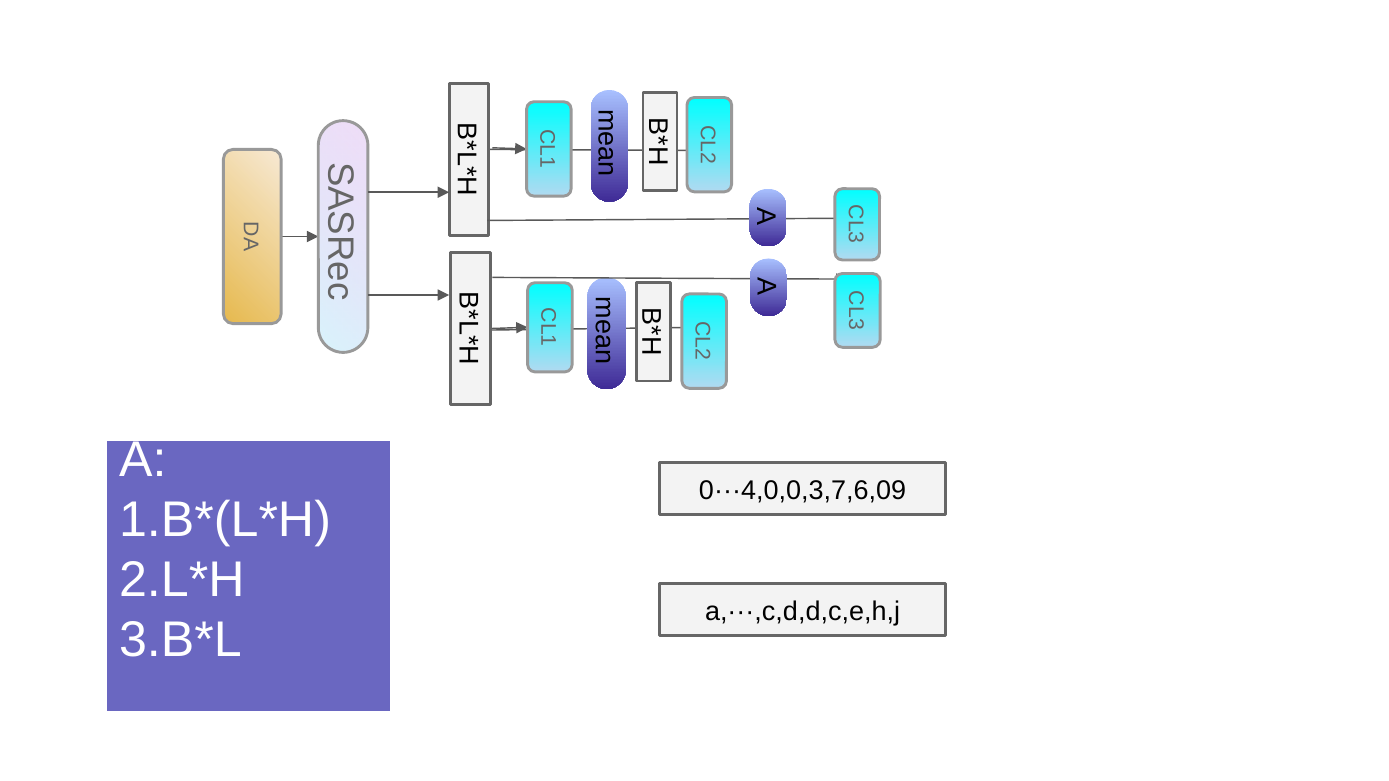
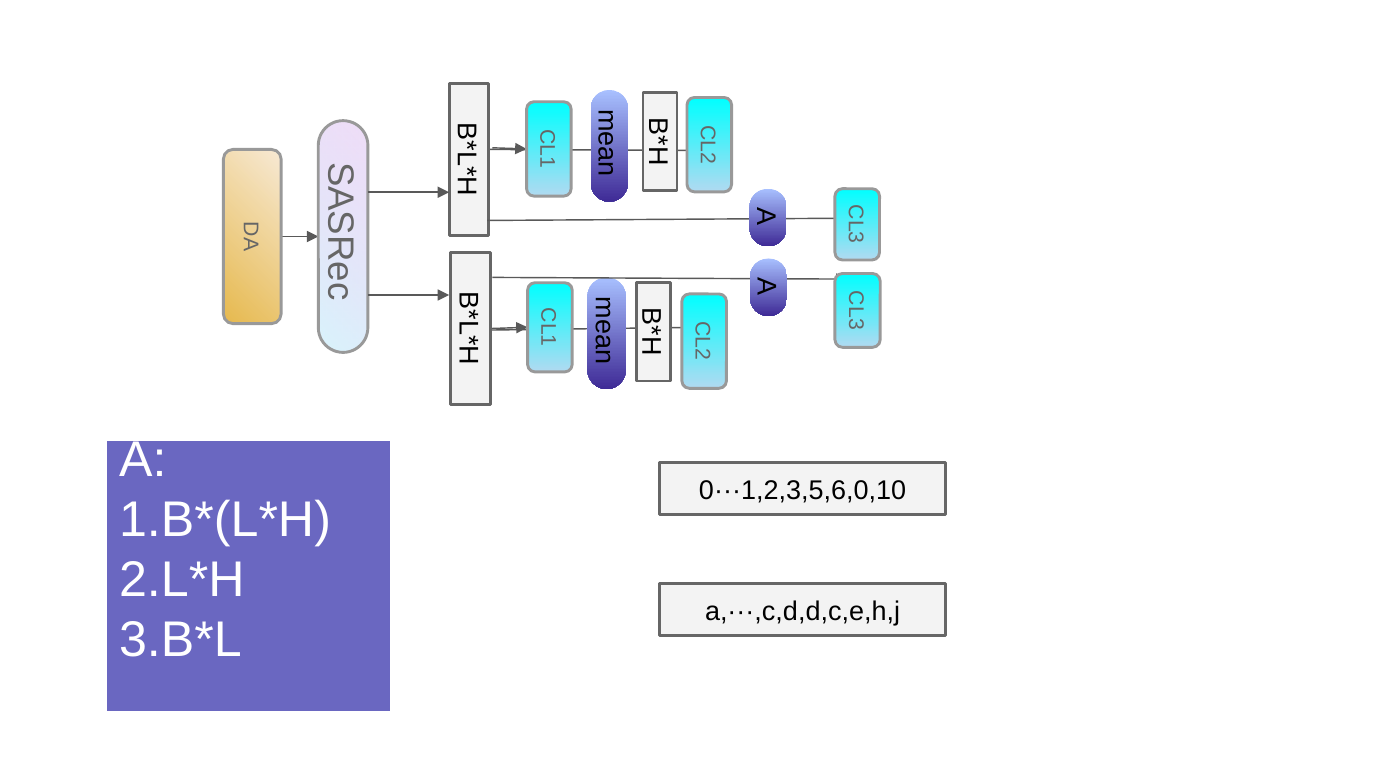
0···4,0,0,3,7,6,09: 0···4,0,0,3,7,6,09 -> 0···1,2,3,5,6,0,10 (803, 490)
